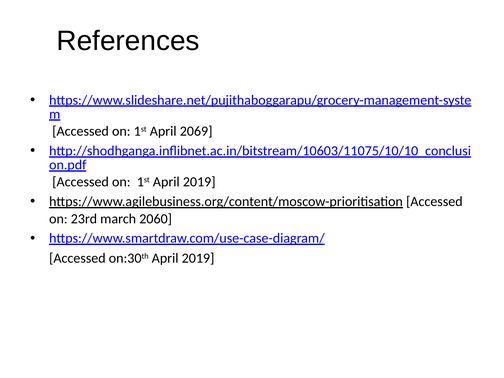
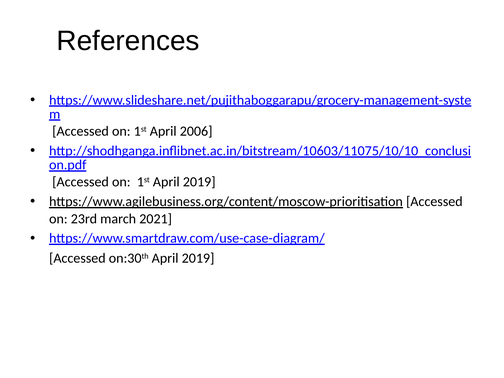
2069: 2069 -> 2006 (196, 131)
2060: 2060 -> 2021 (156, 219)
